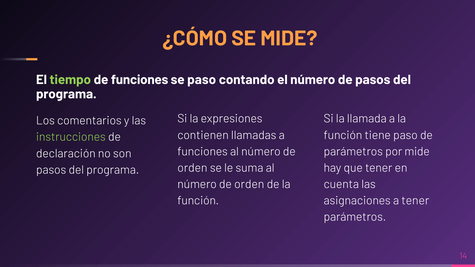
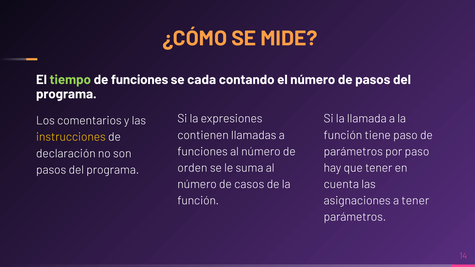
se paso: paso -> cada (202, 80)
instrucciones colour: light green -> yellow (71, 137)
por mide: mide -> paso (417, 152)
orden: orden -> casos (249, 184)
